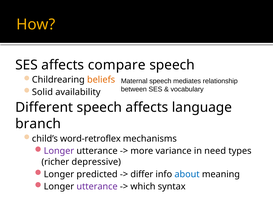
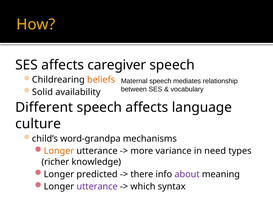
compare: compare -> caregiver (117, 65)
branch: branch -> culture (38, 124)
word-retroflex: word-retroflex -> word-grandpa (90, 138)
Longer colour: purple -> orange (59, 151)
depressive: depressive -> knowledge (96, 162)
differ: differ -> there (142, 174)
about colour: blue -> purple (187, 174)
